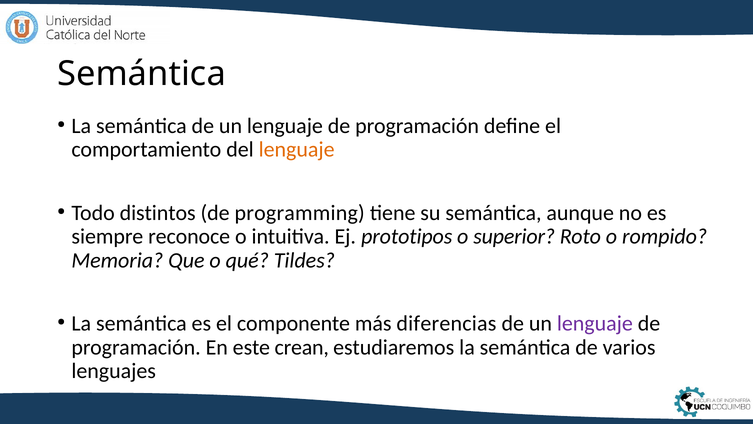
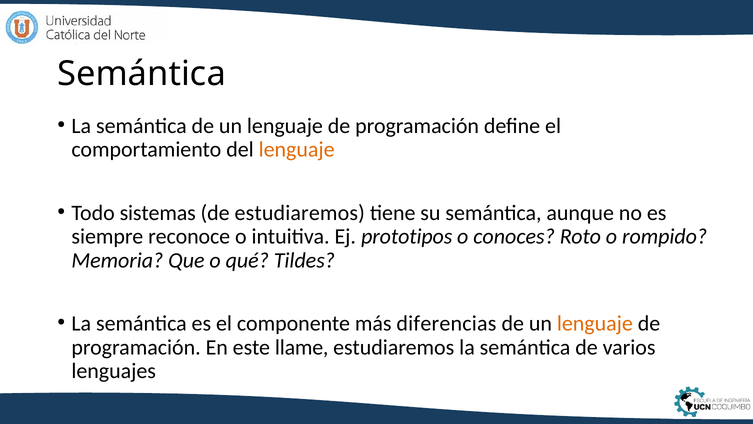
distintos: distintos -> sistemas (158, 213)
de programming: programming -> estudiaremos (300, 213)
superior: superior -> conoces (514, 236)
lenguaje colour: purple -> orange (595, 323)
crean: crean -> llame (302, 347)
